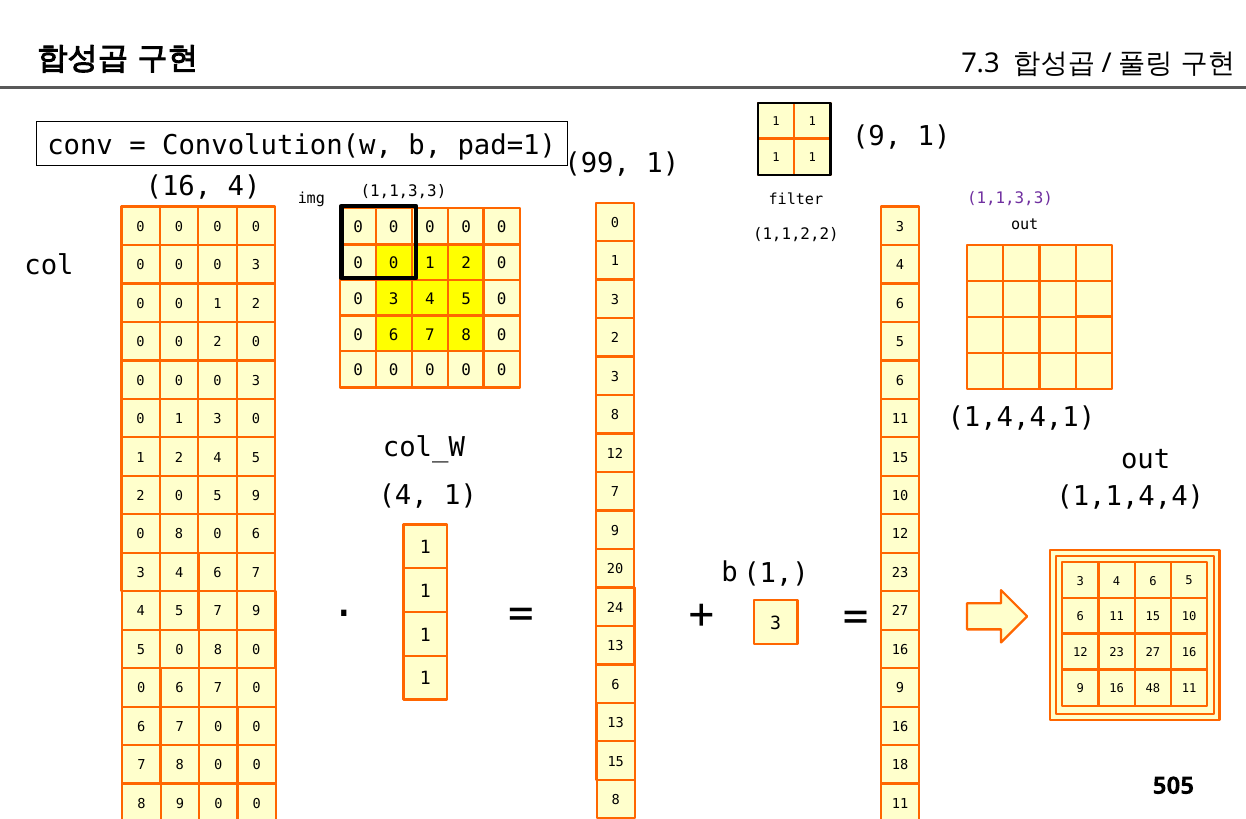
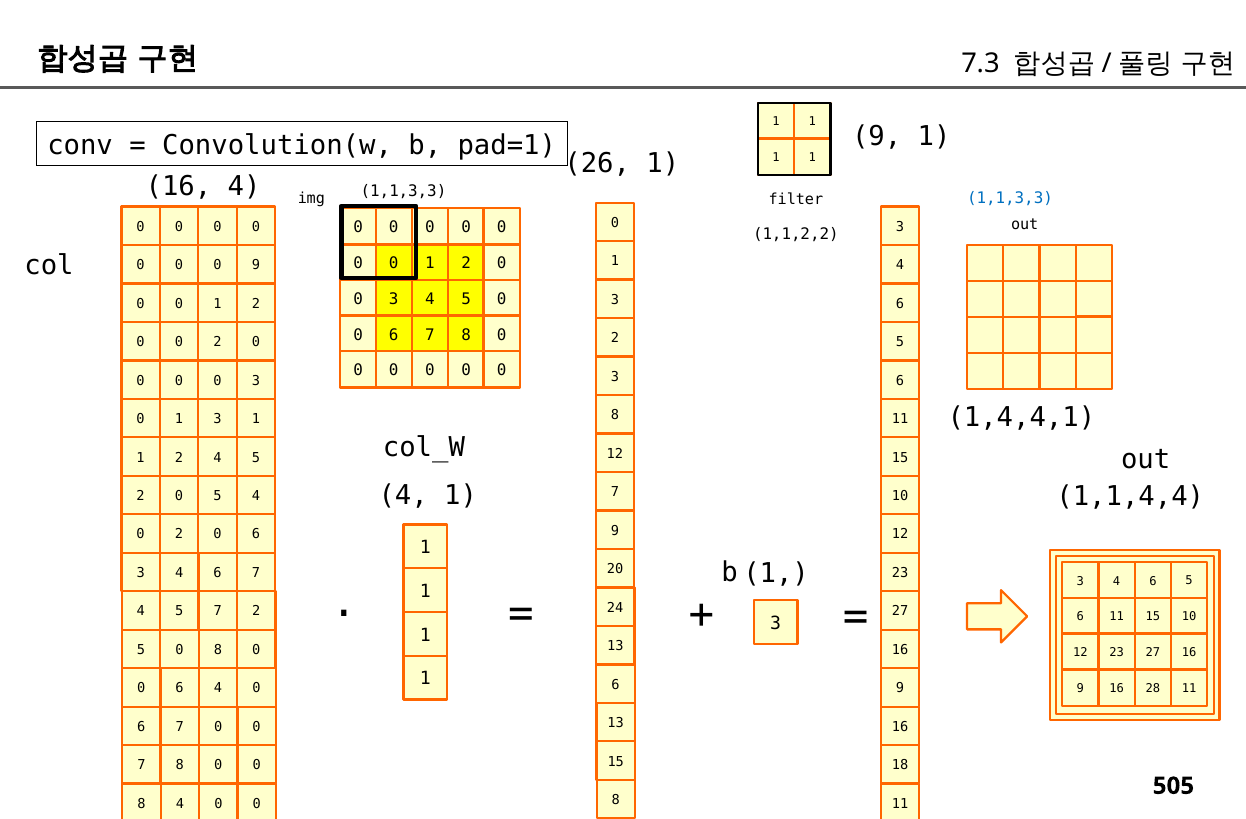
99: 99 -> 26 (597, 164)
1,1,3,3 colour: purple -> blue (1010, 198)
3: 3 -> 9 (256, 265)
1 3 0: 0 -> 1 (256, 419)
5 9: 9 -> 4 (256, 496)
8: 8 -> 2 (179, 534)
5 7 9: 9 -> 2 (256, 611)
7: 7 -> 4 (218, 688)
48: 48 -> 28 (1153, 688)
8 9: 9 -> 4 (180, 803)
